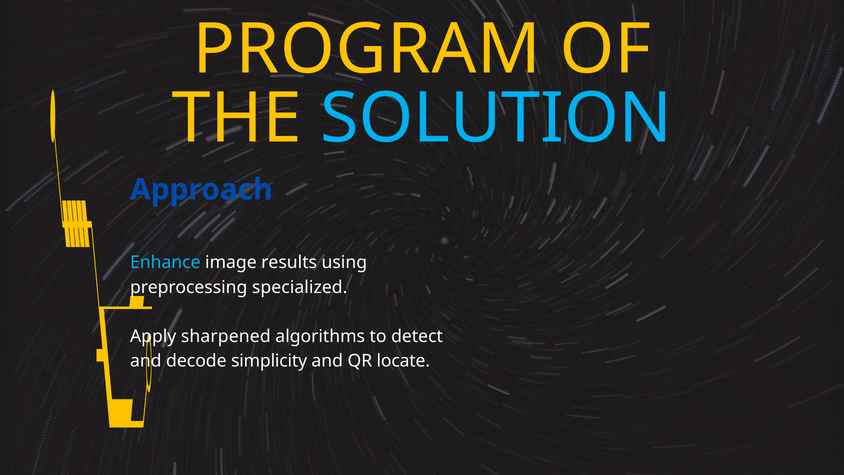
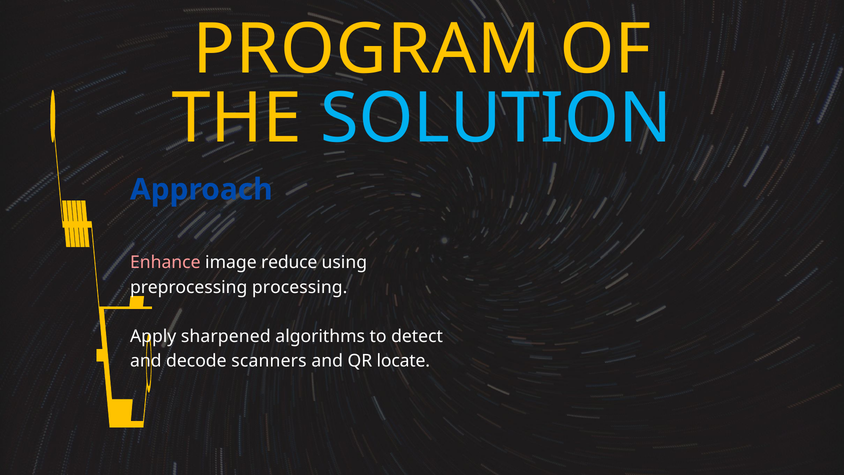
Enhance colour: light blue -> pink (165, 262)
results: results -> reduce (289, 262)
specialized: specialized -> processing (300, 287)
simplicity: simplicity -> scanners (269, 361)
